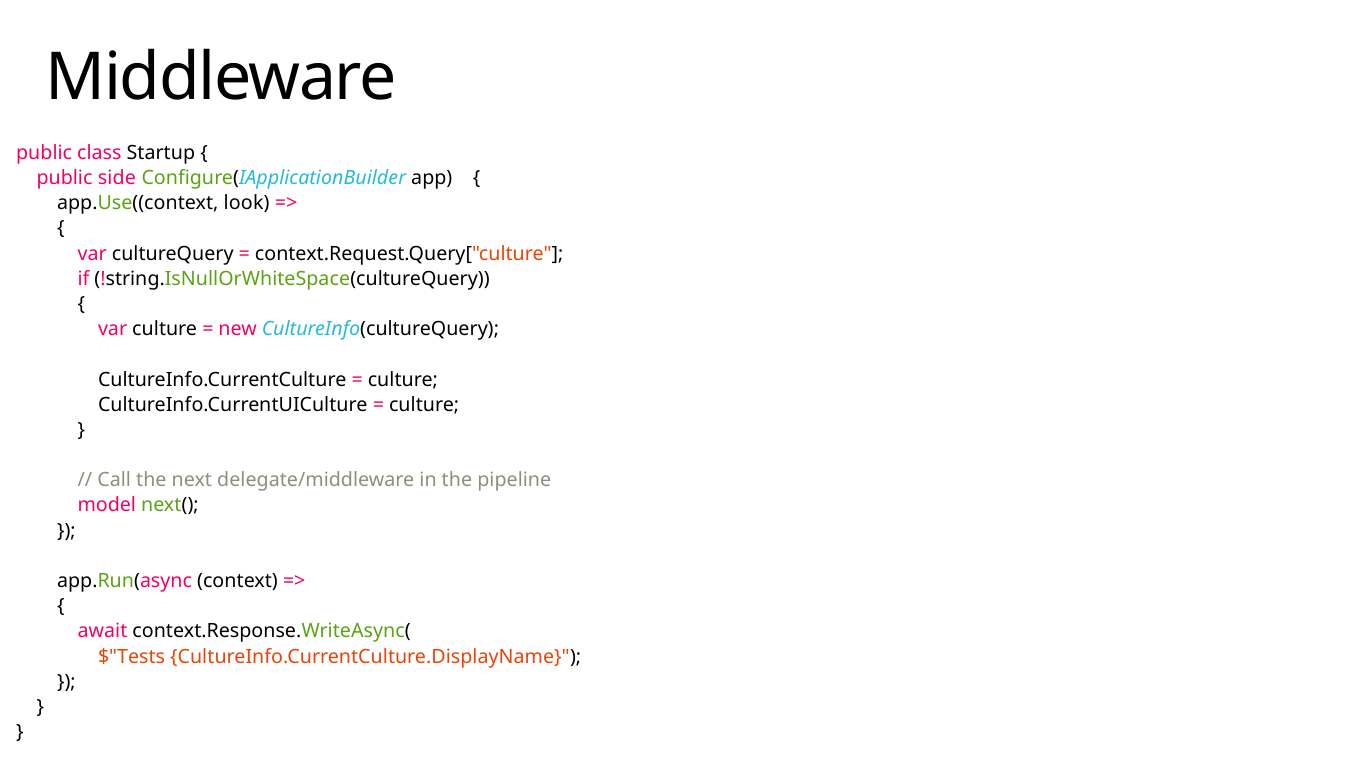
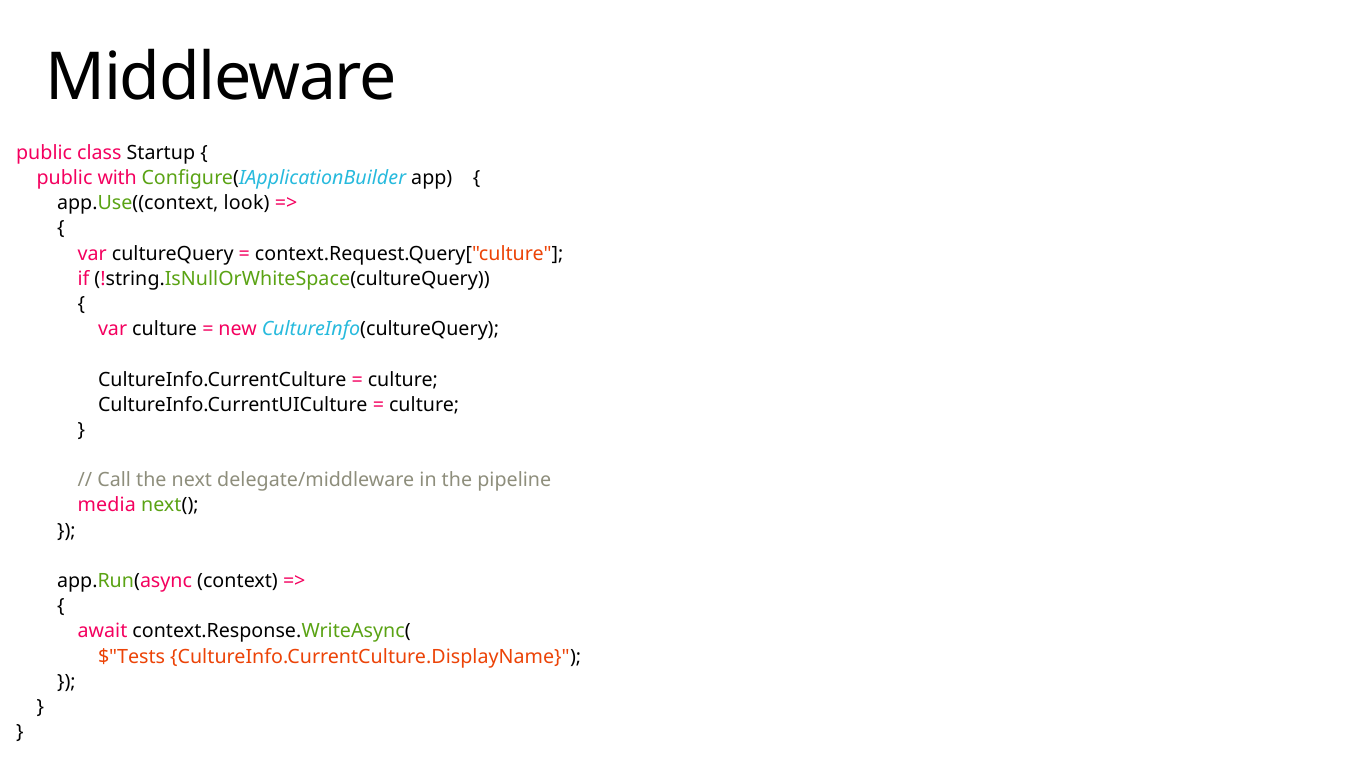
side: side -> with (117, 178)
model: model -> media (107, 506)
